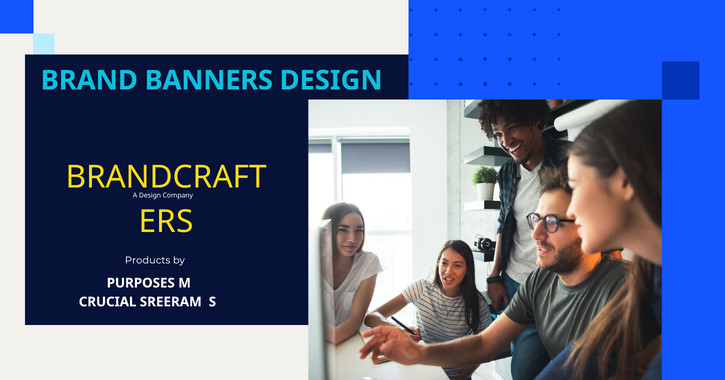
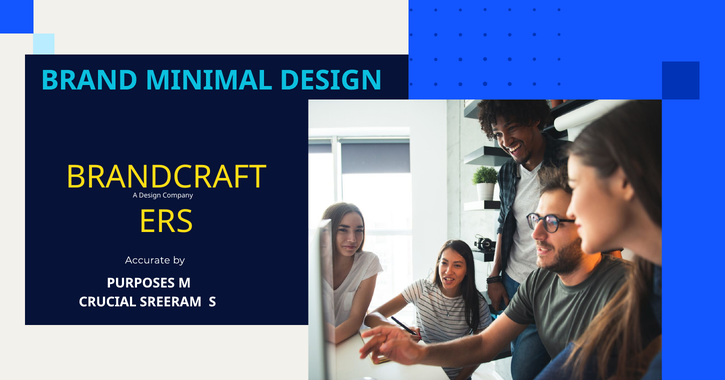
BANNERS: BANNERS -> MINIMAL (209, 80)
Products: Products -> Accurate (148, 260)
